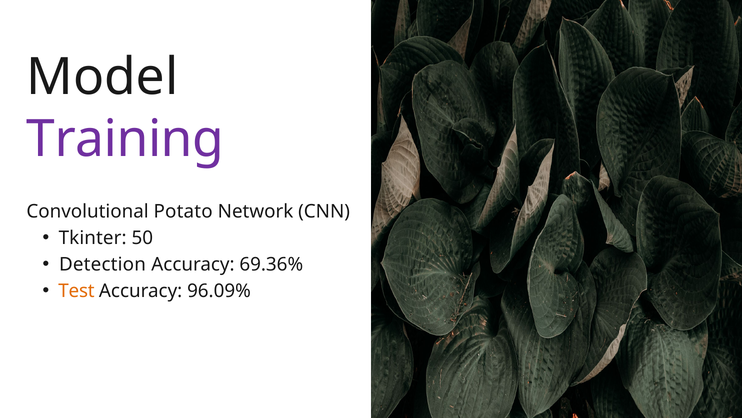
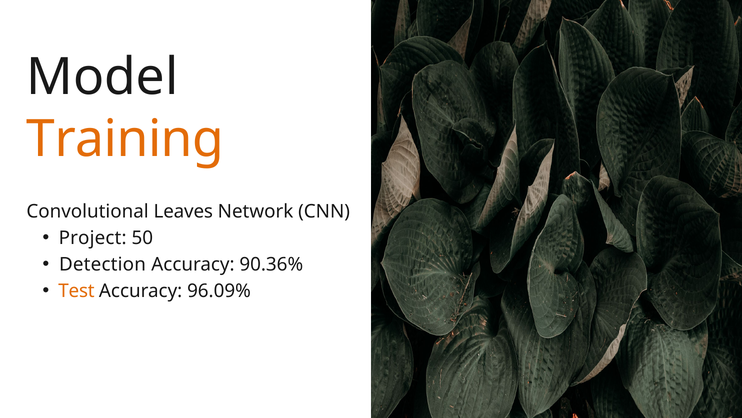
Training colour: purple -> orange (125, 139)
Potato: Potato -> Leaves (183, 211)
Tkinter: Tkinter -> Project (93, 238)
69.36%: 69.36% -> 90.36% (271, 264)
